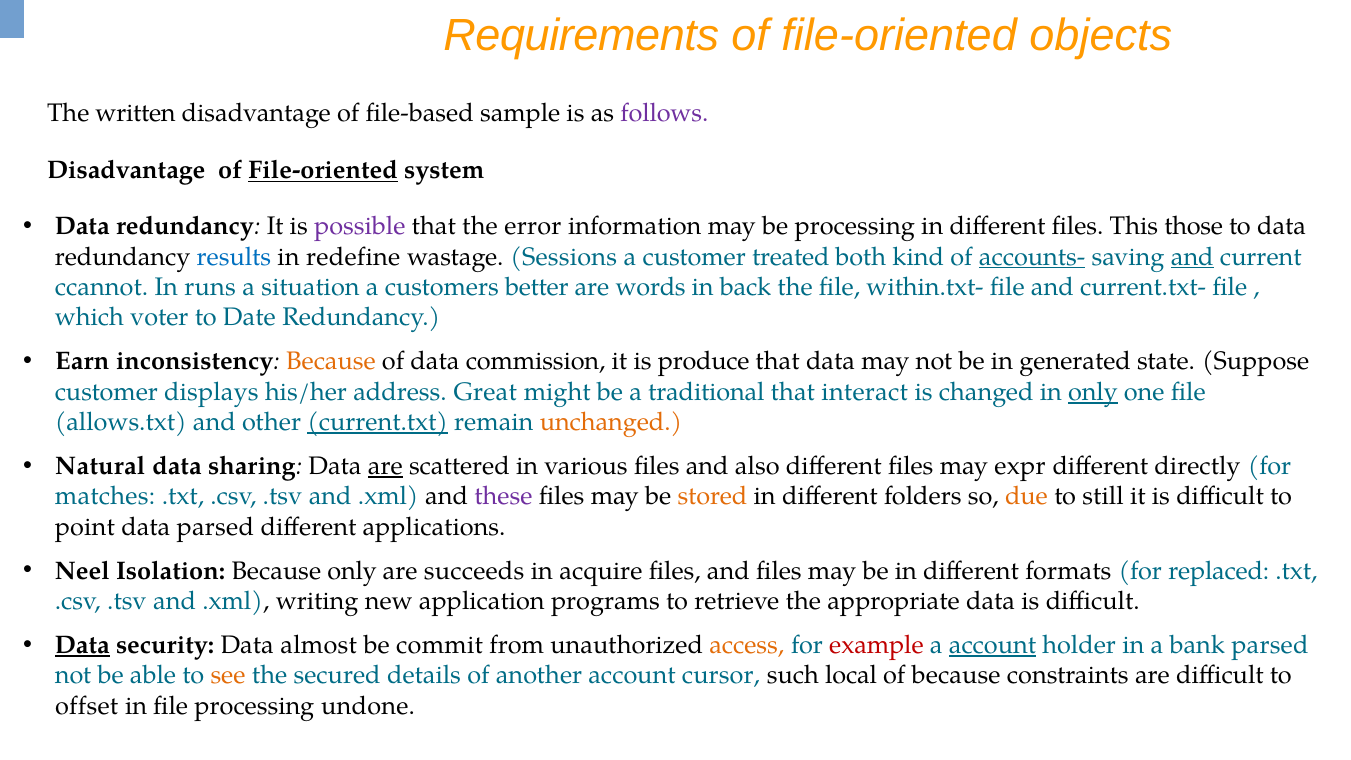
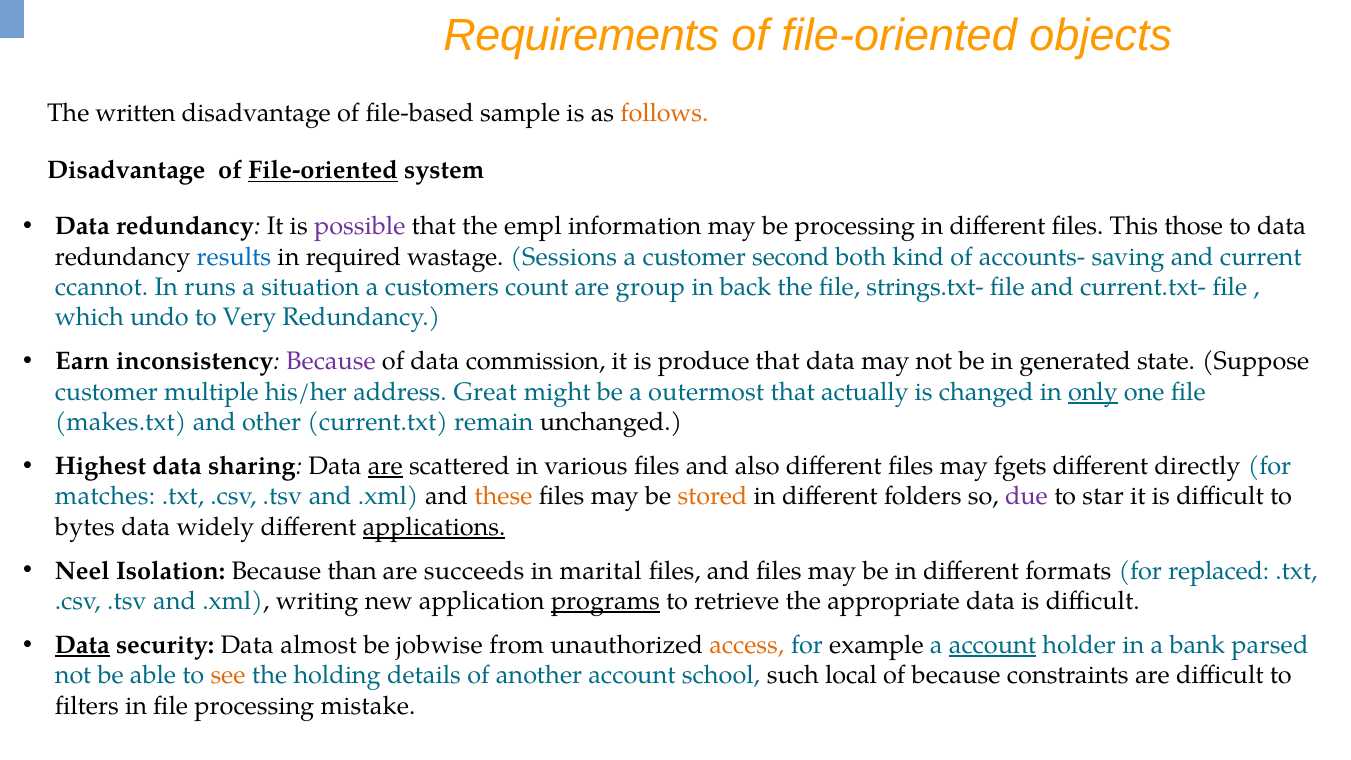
follows colour: purple -> orange (664, 114)
error: error -> empl (533, 226)
redefine: redefine -> required (353, 257)
treated: treated -> second (791, 257)
accounts- underline: present -> none (1032, 257)
and underline: present -> none (1192, 257)
better: better -> count (537, 287)
words: words -> group (650, 287)
within.txt-: within.txt- -> strings.txt- (925, 287)
voter: voter -> undo (159, 318)
Date: Date -> Very (250, 318)
Because colour: orange -> purple (331, 361)
displays: displays -> multiple (211, 392)
traditional: traditional -> outermost (706, 392)
interact: interact -> actually (865, 392)
allows.txt: allows.txt -> makes.txt (121, 422)
current.txt underline: present -> none (378, 422)
unchanged colour: orange -> black (611, 422)
Natural: Natural -> Highest (100, 466)
expr: expr -> fgets (1020, 466)
these colour: purple -> orange (503, 497)
due colour: orange -> purple (1026, 497)
still: still -> star (1103, 497)
point: point -> bytes (85, 527)
data parsed: parsed -> widely (215, 527)
applications underline: none -> present (434, 527)
Because only: only -> than (352, 571)
acquire: acquire -> marital (601, 571)
programs underline: none -> present (605, 601)
commit: commit -> jobwise (440, 645)
example colour: red -> black (876, 645)
secured: secured -> holding (337, 675)
cursor: cursor -> school (721, 675)
offset: offset -> filters (87, 706)
undone: undone -> mistake (368, 706)
